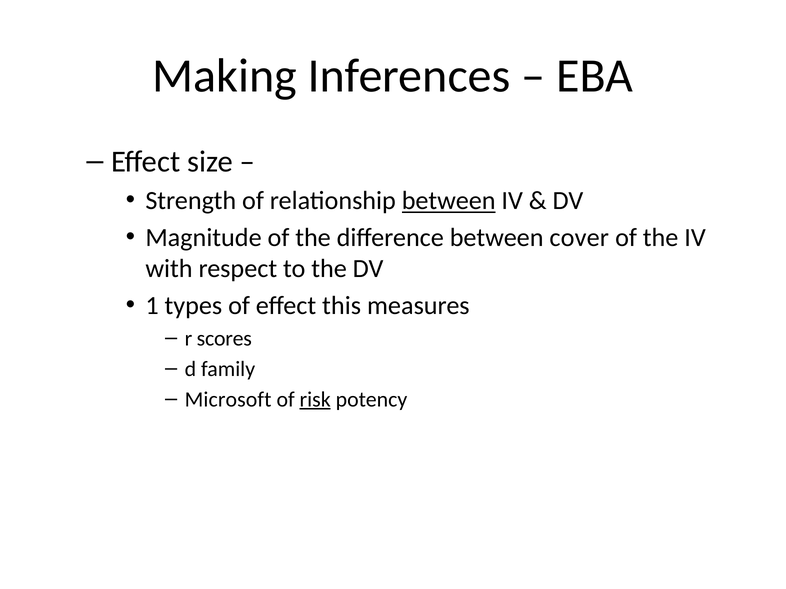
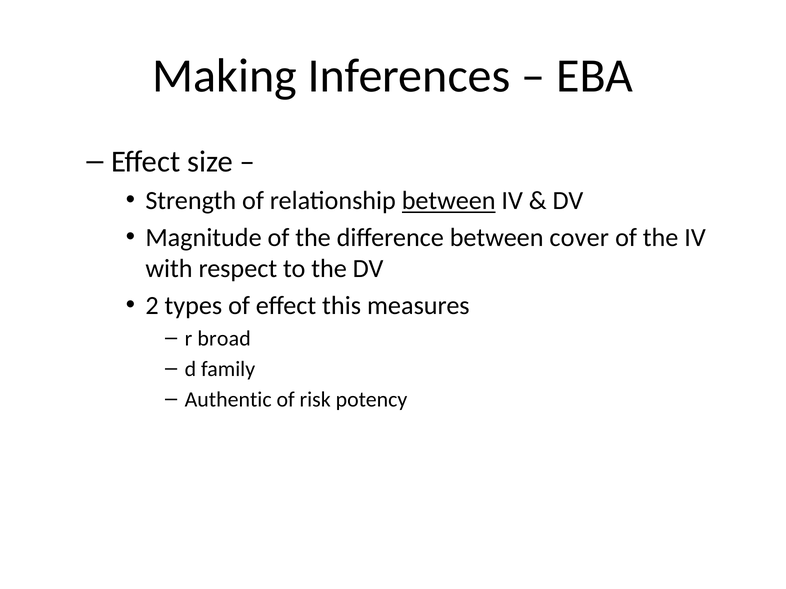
1: 1 -> 2 (152, 306)
scores: scores -> broad (224, 339)
Microsoft: Microsoft -> Authentic (228, 400)
risk underline: present -> none (315, 400)
